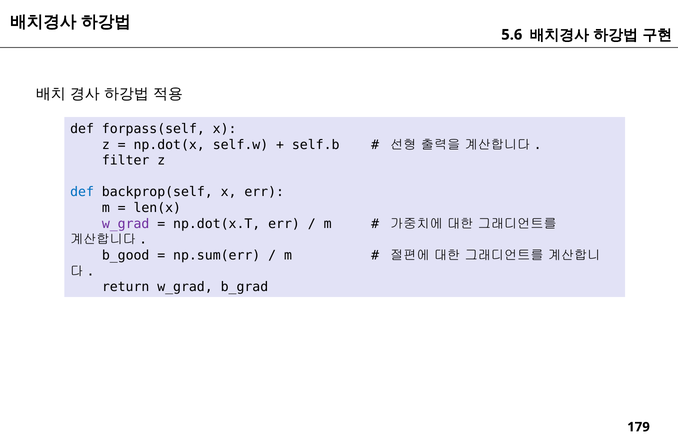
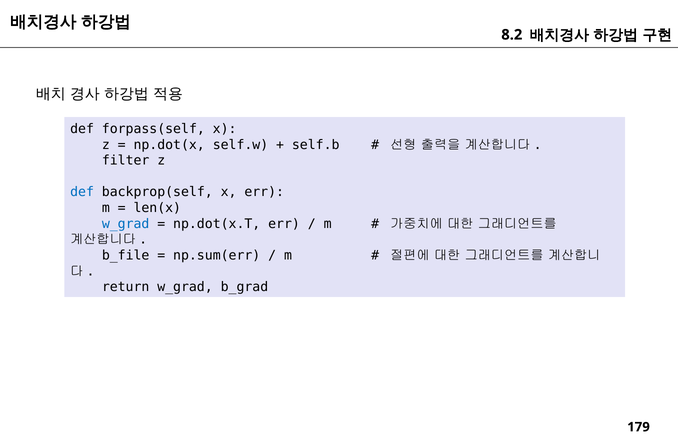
5.6: 5.6 -> 8.2 (512, 35)
w_grad colour: purple -> blue (126, 224)
b_good: b_good -> b_file (126, 256)
